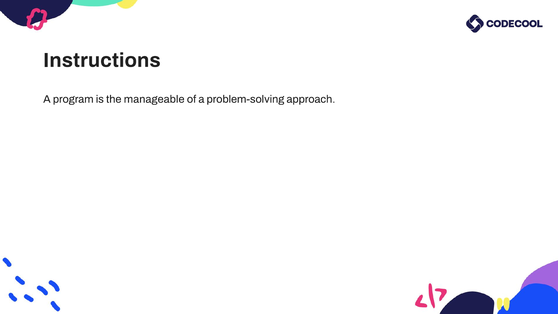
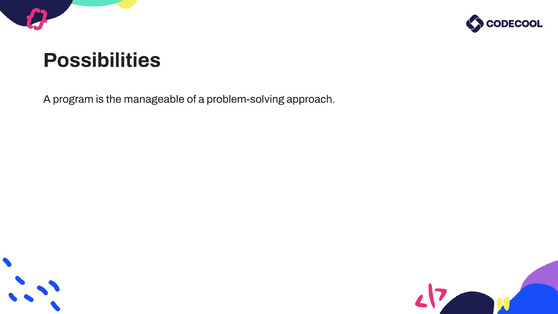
Instructions: Instructions -> Possibilities (102, 60)
